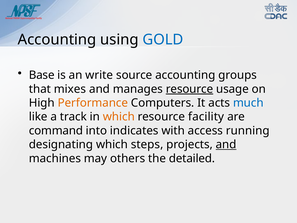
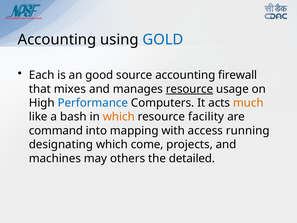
Base: Base -> Each (42, 75)
write: write -> good (99, 75)
groups: groups -> firewall (238, 75)
Performance colour: orange -> blue (93, 103)
much colour: blue -> orange (248, 103)
track: track -> bash (73, 117)
indicates: indicates -> mapping (134, 131)
steps: steps -> come (147, 144)
and underline: present -> none (226, 144)
